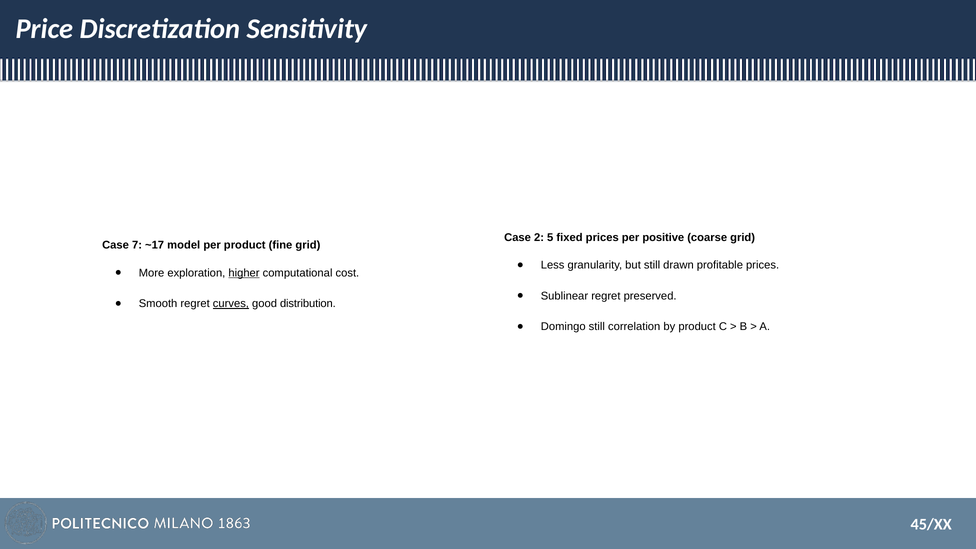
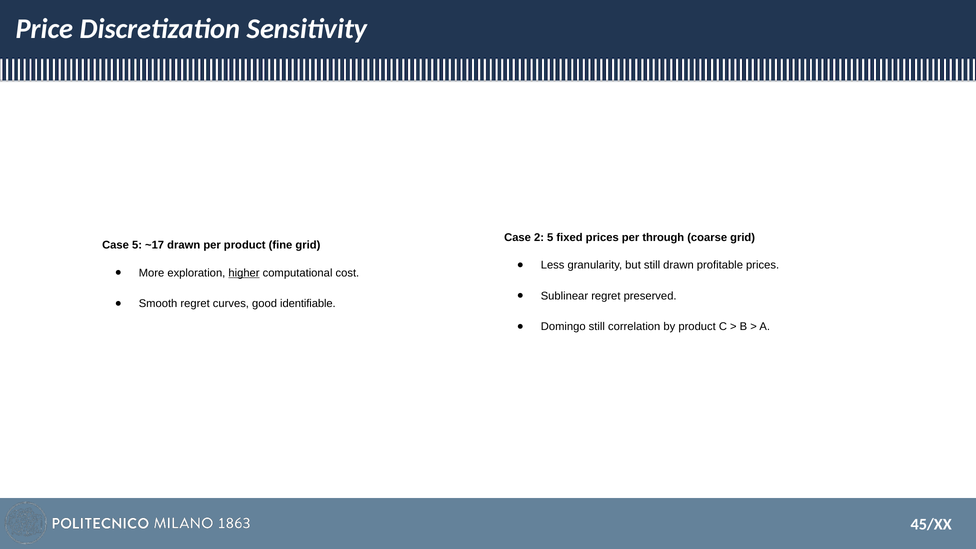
positive: positive -> through (663, 237)
Case 7: 7 -> 5 (137, 245)
~17 model: model -> drawn (184, 245)
curves underline: present -> none (231, 304)
distribution: distribution -> identifiable (308, 304)
